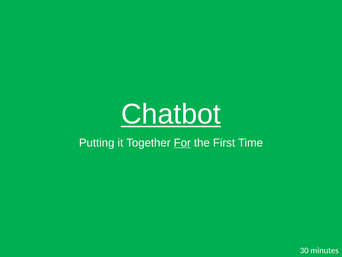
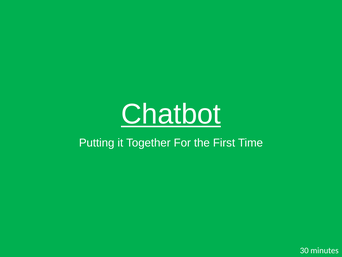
For underline: present -> none (182, 143)
